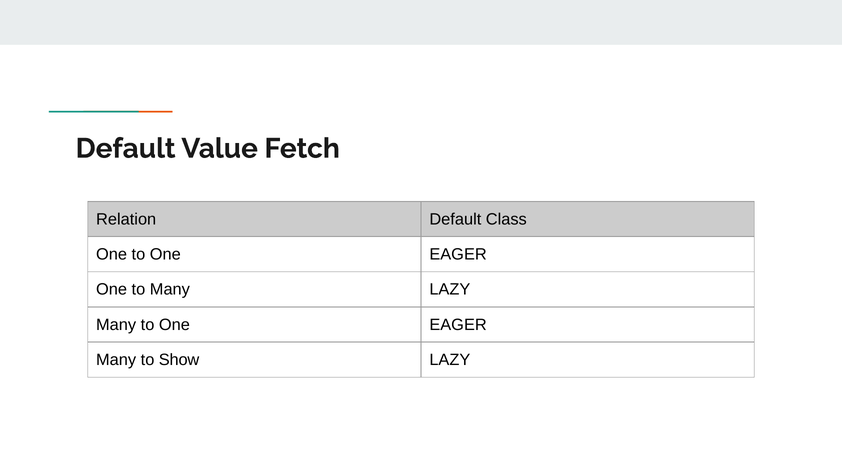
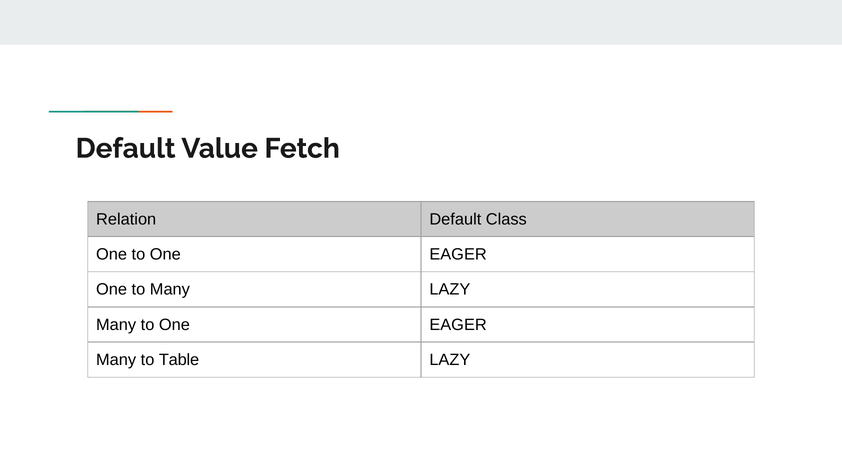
Show: Show -> Table (179, 360)
